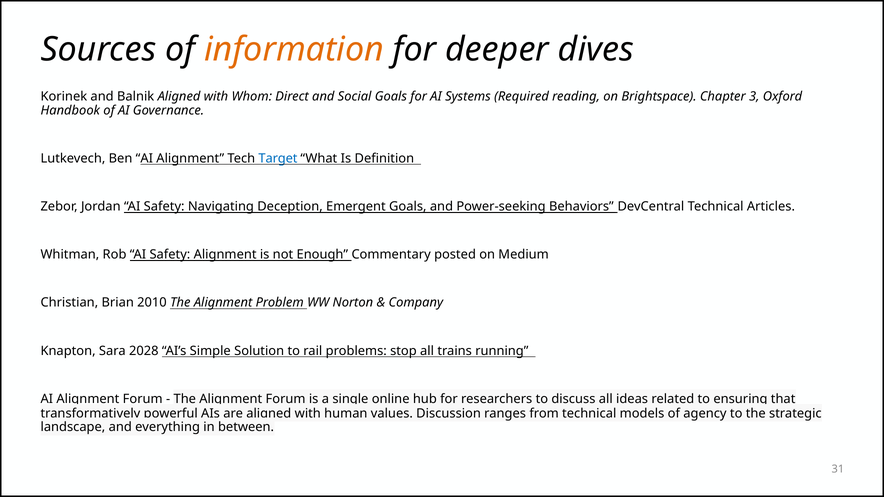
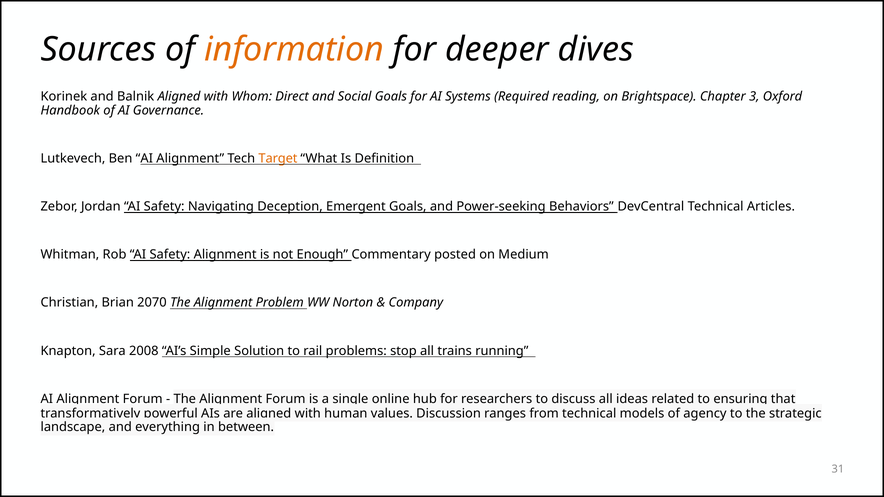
Target colour: blue -> orange (278, 158)
2010: 2010 -> 2070 (152, 303)
2028: 2028 -> 2008 (144, 351)
